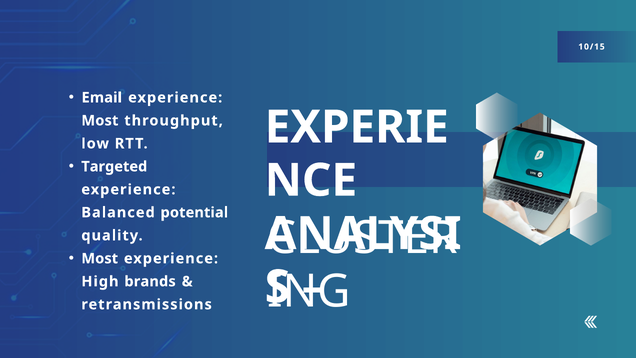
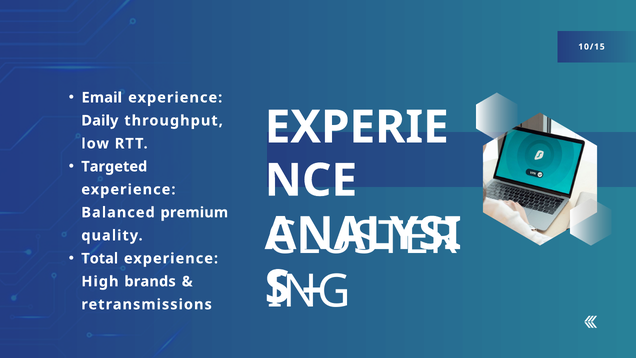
Most: Most -> Daily (100, 120)
potential: potential -> premium (194, 212)
Most: Most -> Total (100, 258)
